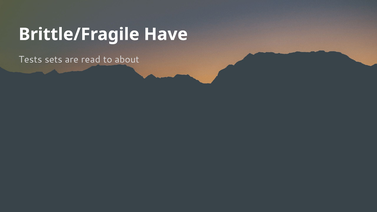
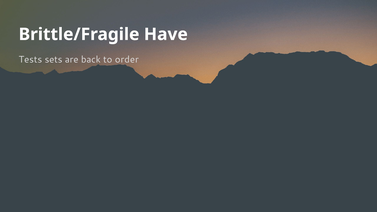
read: read -> back (91, 60)
about: about -> order (127, 60)
